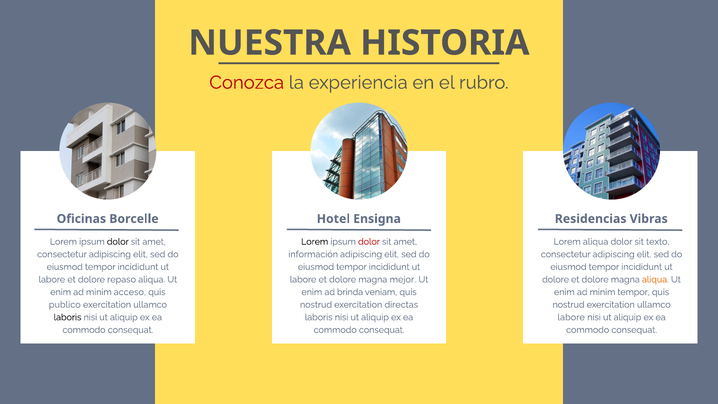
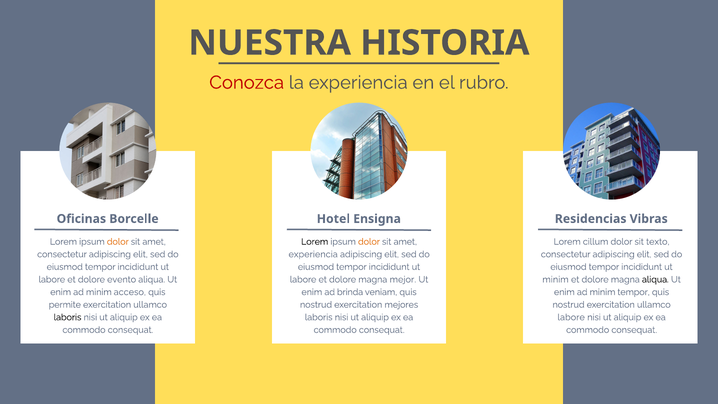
dolor colour: black -> orange (118, 242)
dolor colour: red -> orange (369, 242)
Lorem aliqua: aliqua -> cillum (596, 242)
información: información -> experiencia (313, 254)
repaso: repaso -> evento (122, 279)
dolore: dolore -> minim (556, 279)
aliqua colour: orange -> black (655, 279)
publico: publico -> permite (65, 305)
directas: directas -> mejores (401, 305)
